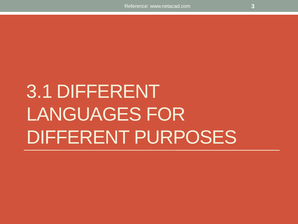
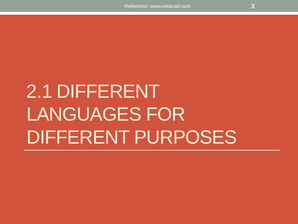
3.1: 3.1 -> 2.1 (39, 91)
